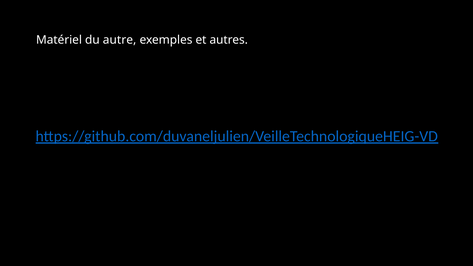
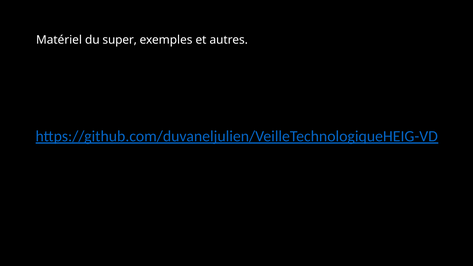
autre: autre -> super (120, 40)
